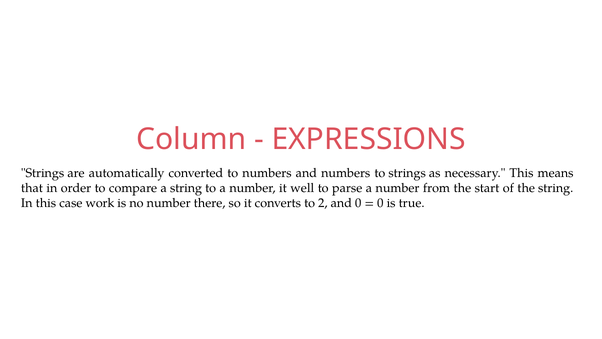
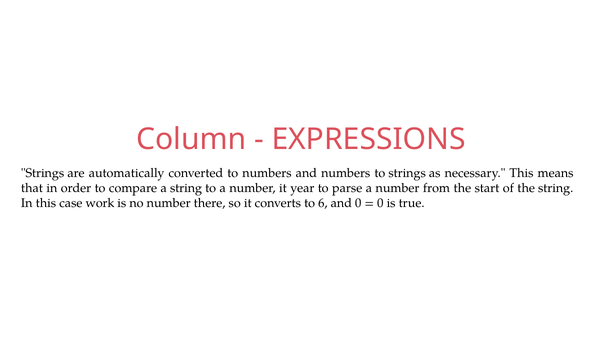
well: well -> year (302, 188)
2: 2 -> 6 (323, 203)
